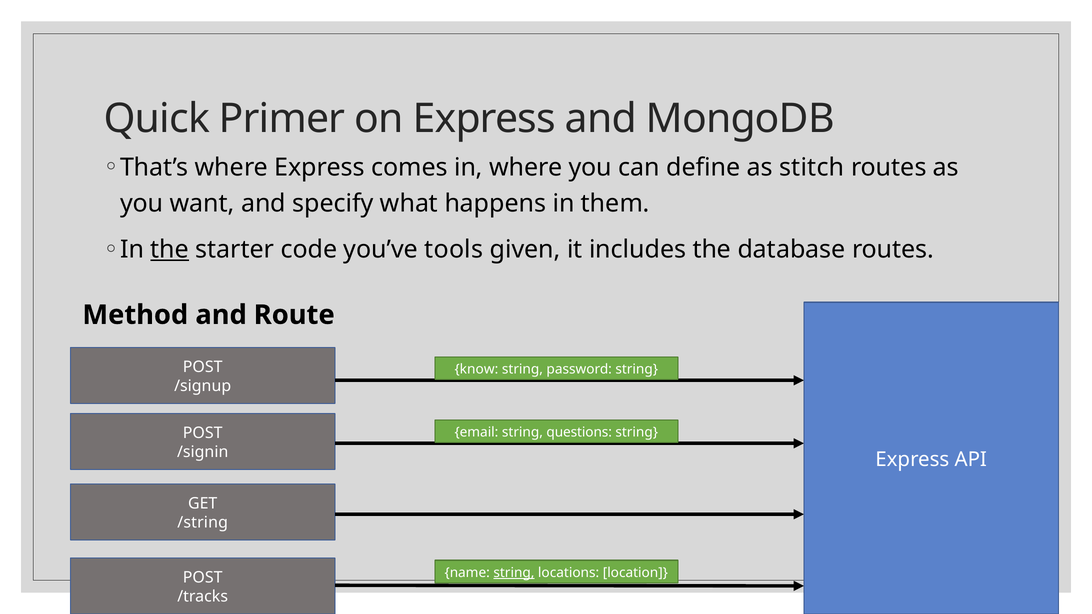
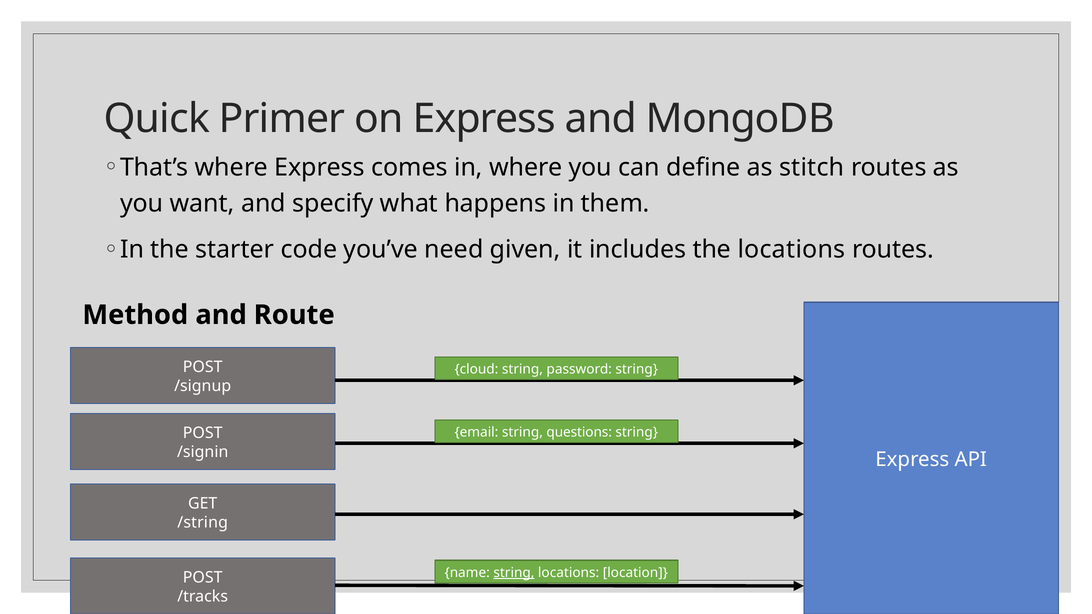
the underline: present -> none (170, 250)
tools: tools -> need (454, 250)
the database: database -> locations (791, 250)
know: know -> cloud (476, 369)
